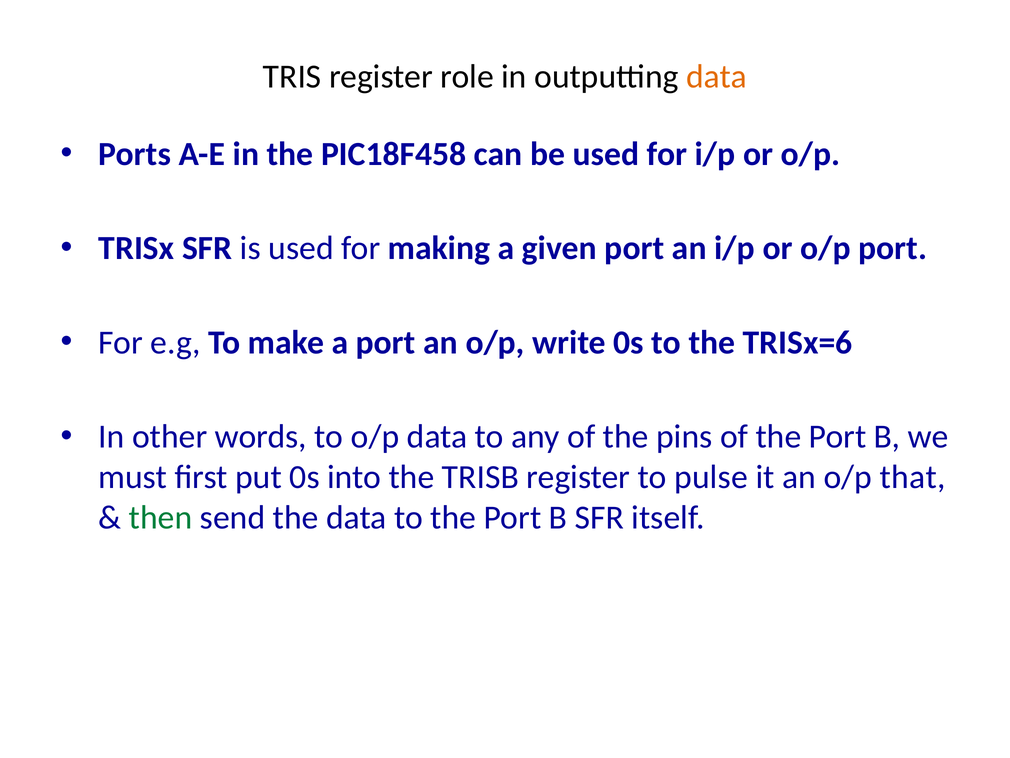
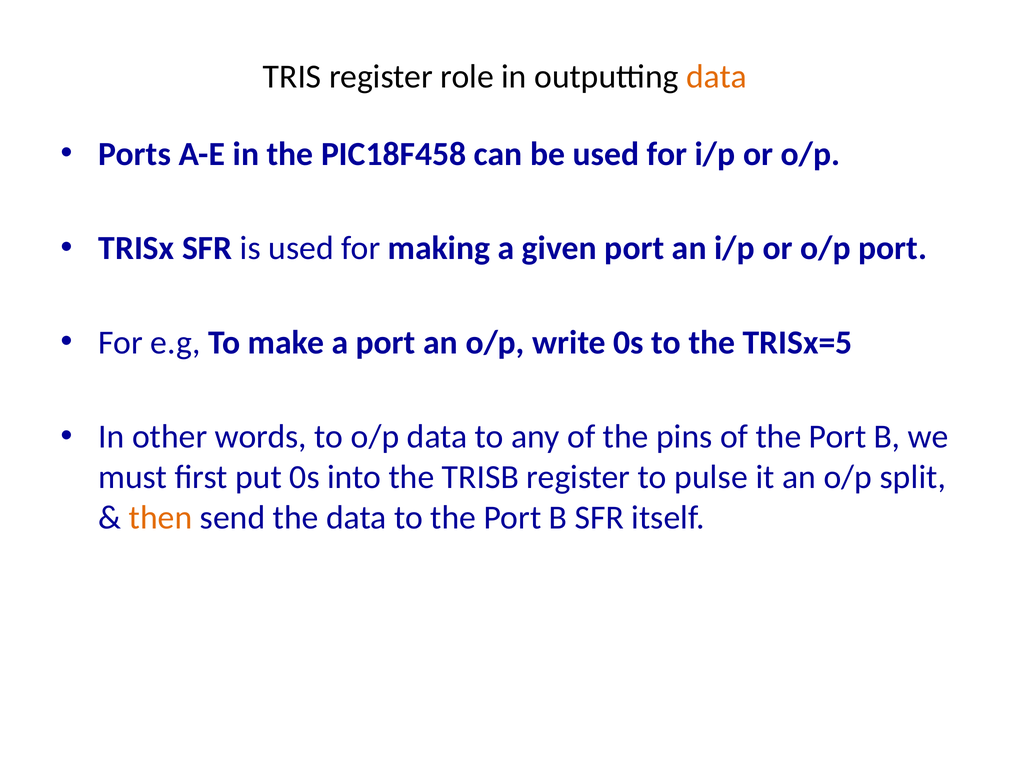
TRISx=6: TRISx=6 -> TRISx=5 (798, 342)
that: that -> split (913, 477)
then colour: green -> orange (161, 517)
